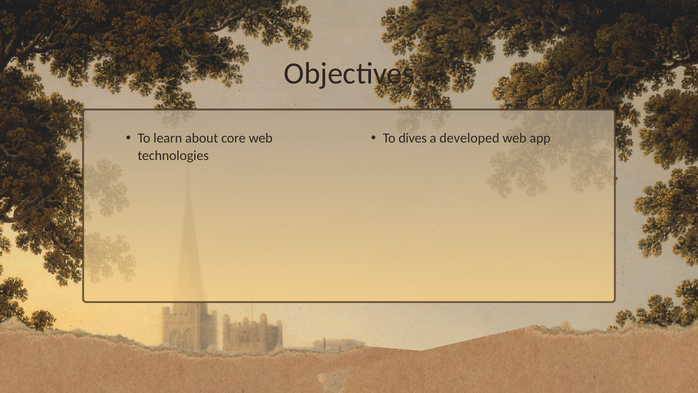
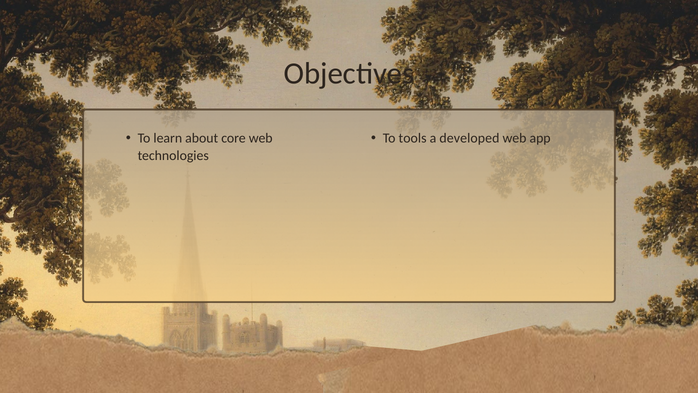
dives: dives -> tools (413, 138)
